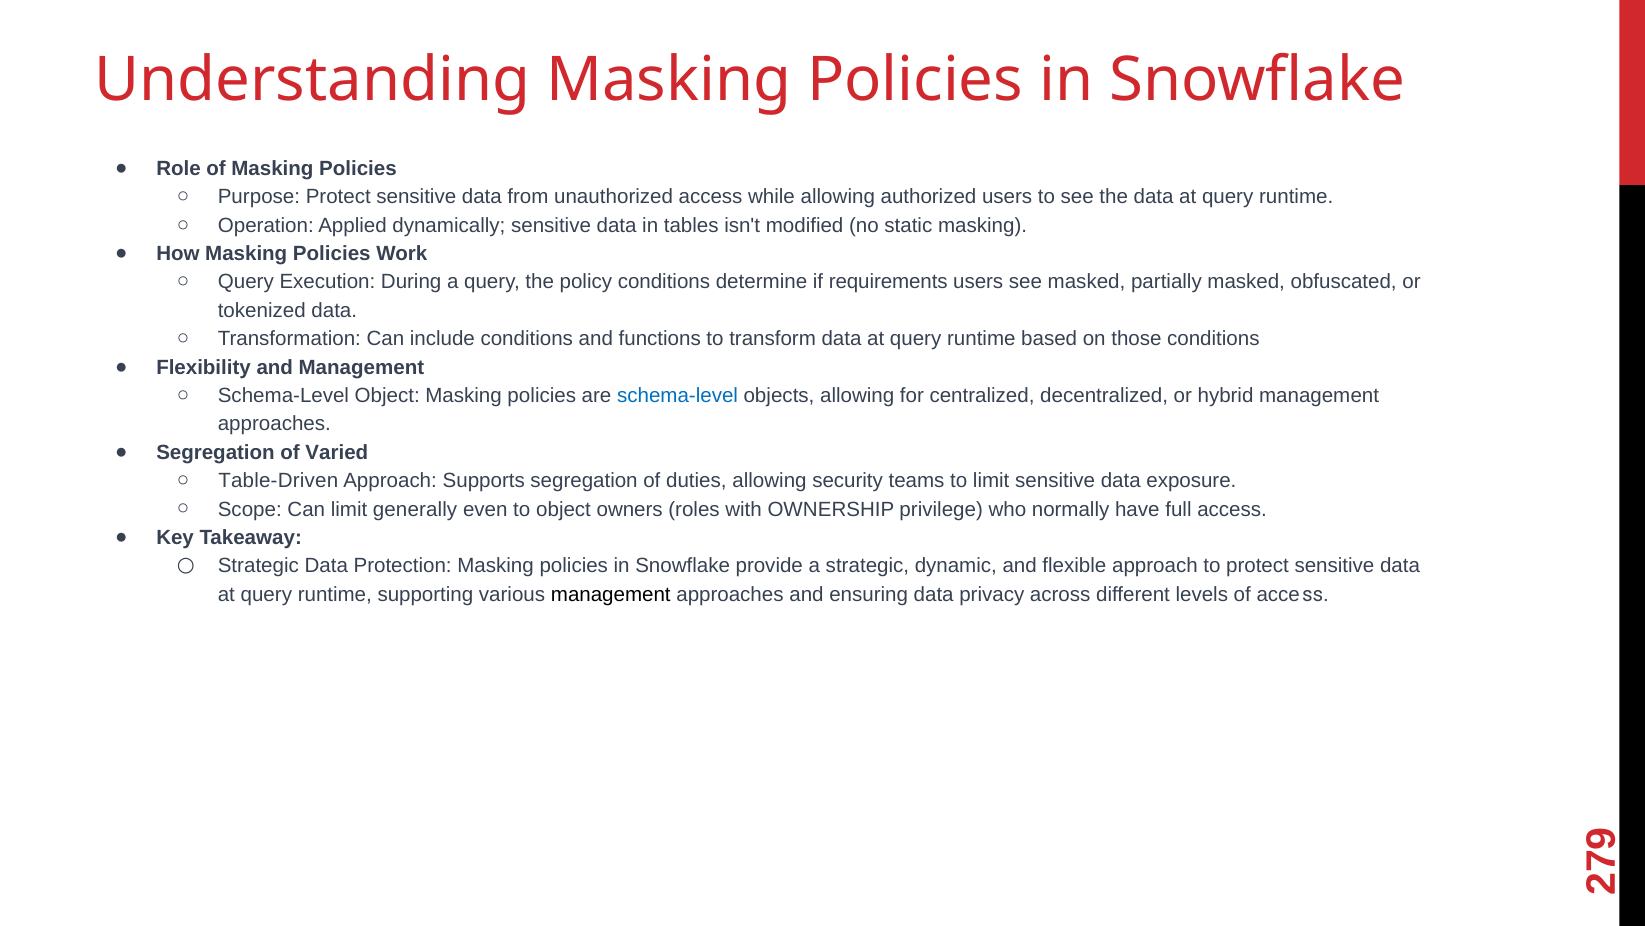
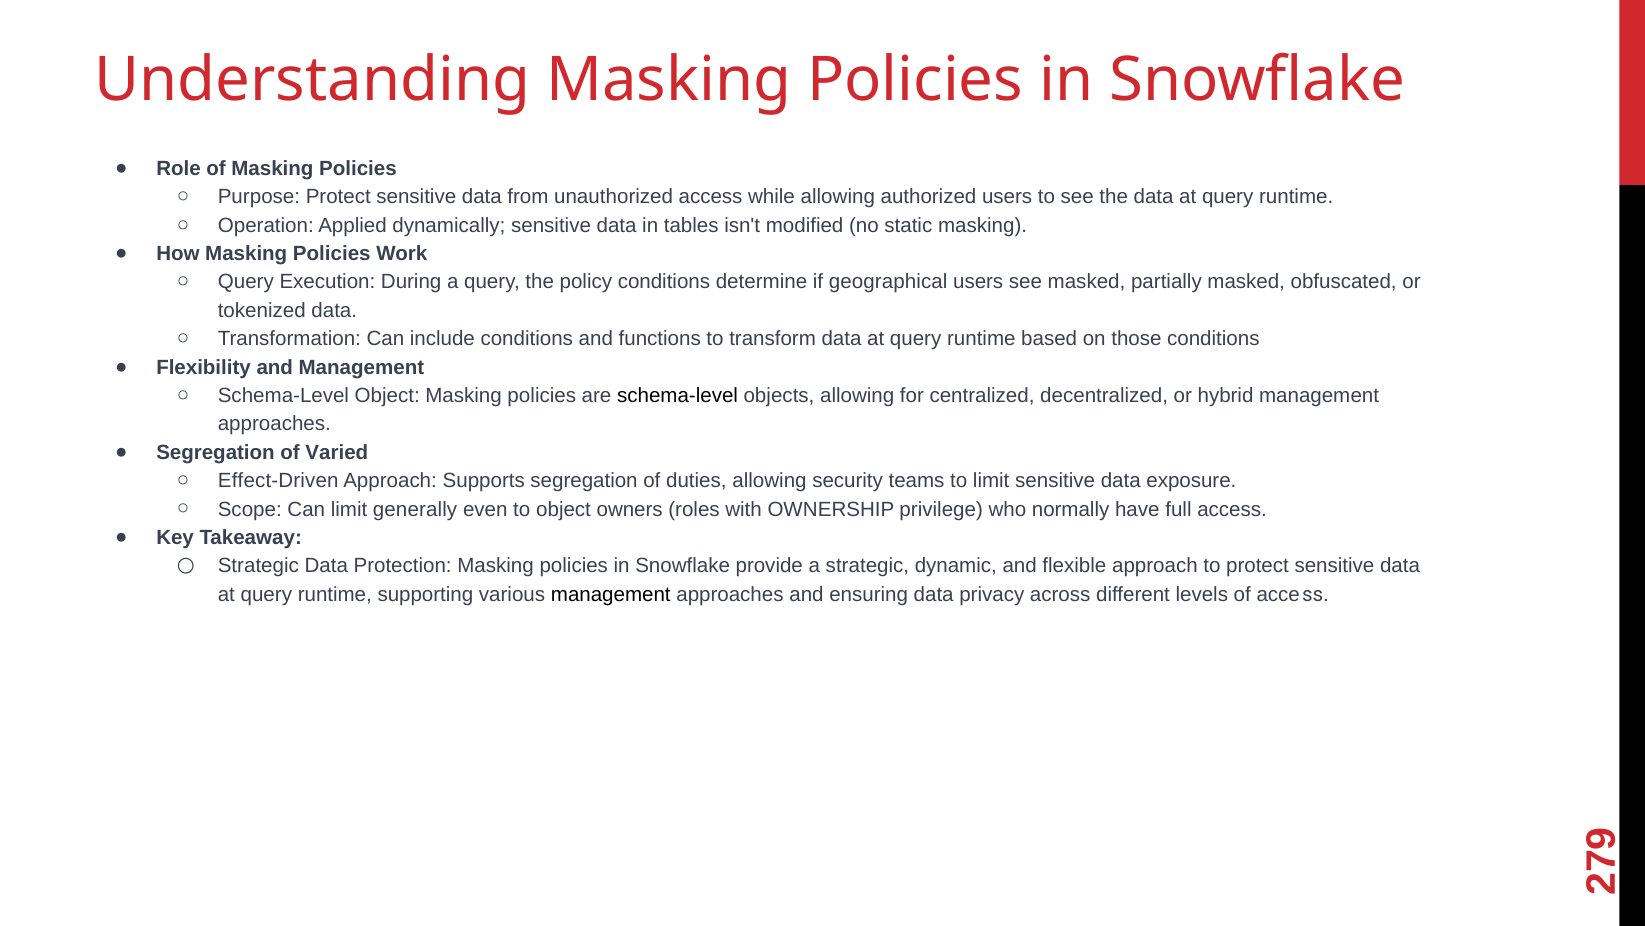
requirements: requirements -> geographical (888, 282)
schema-level colour: blue -> black (678, 395)
Table-Driven: Table-Driven -> Effect-Driven (278, 481)
